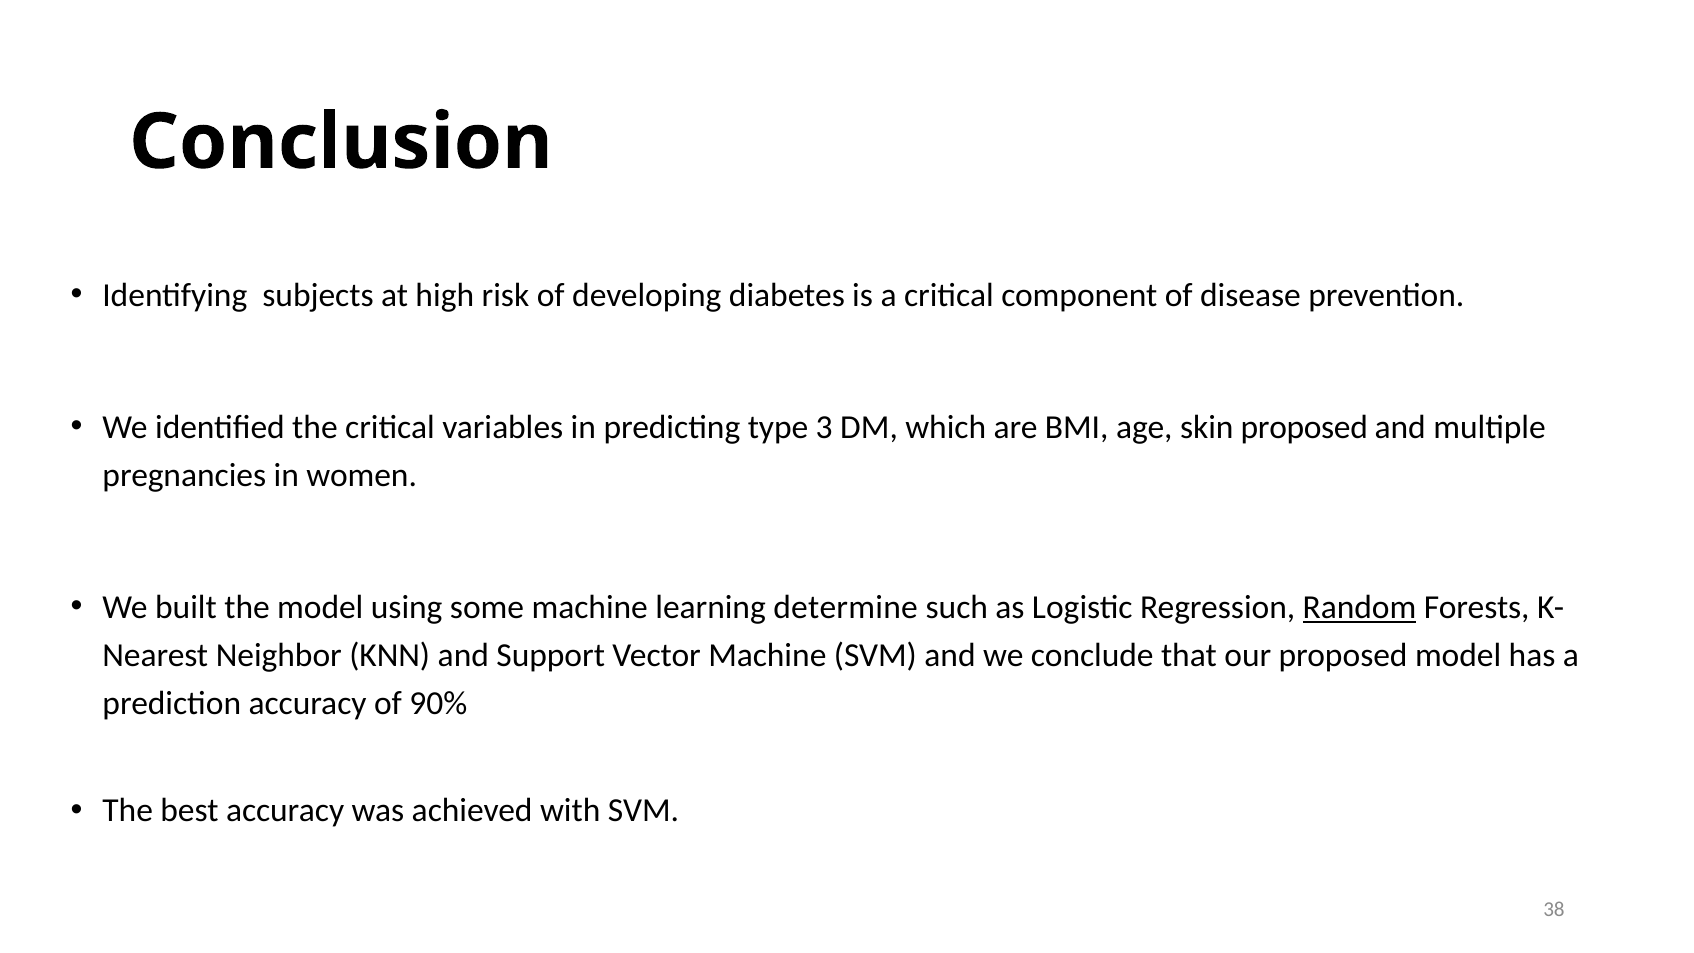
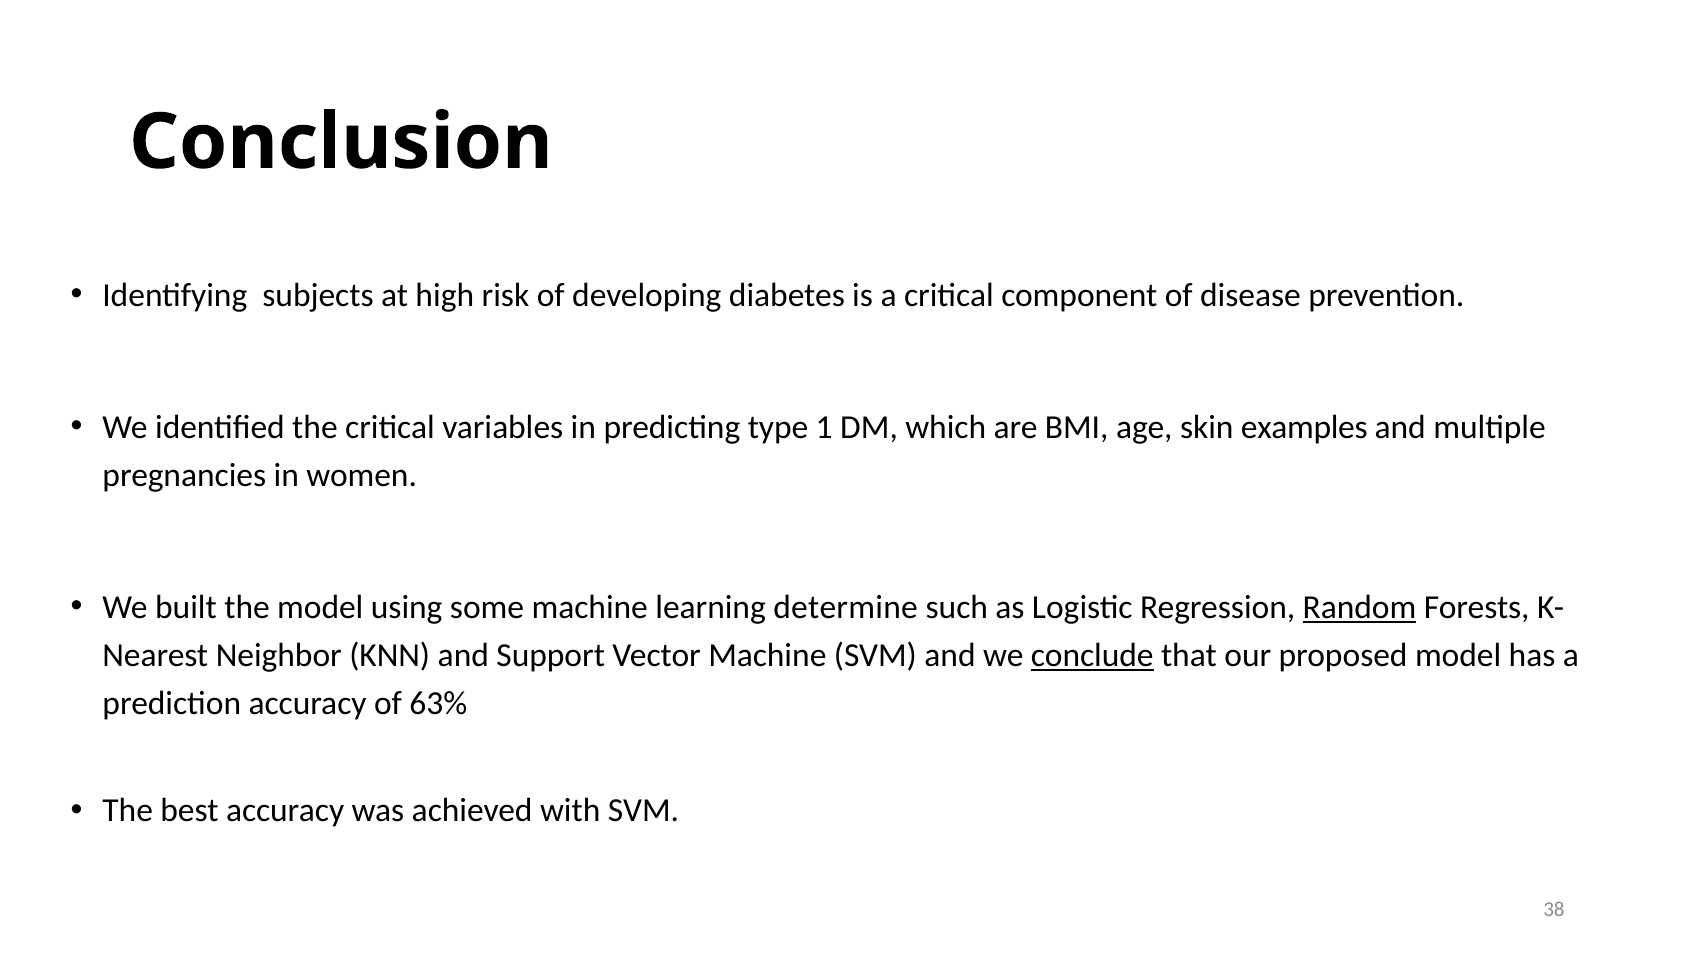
3: 3 -> 1 (824, 427)
skin proposed: proposed -> examples (1304, 427)
conclude underline: none -> present (1092, 655)
90%: 90% -> 63% (438, 704)
